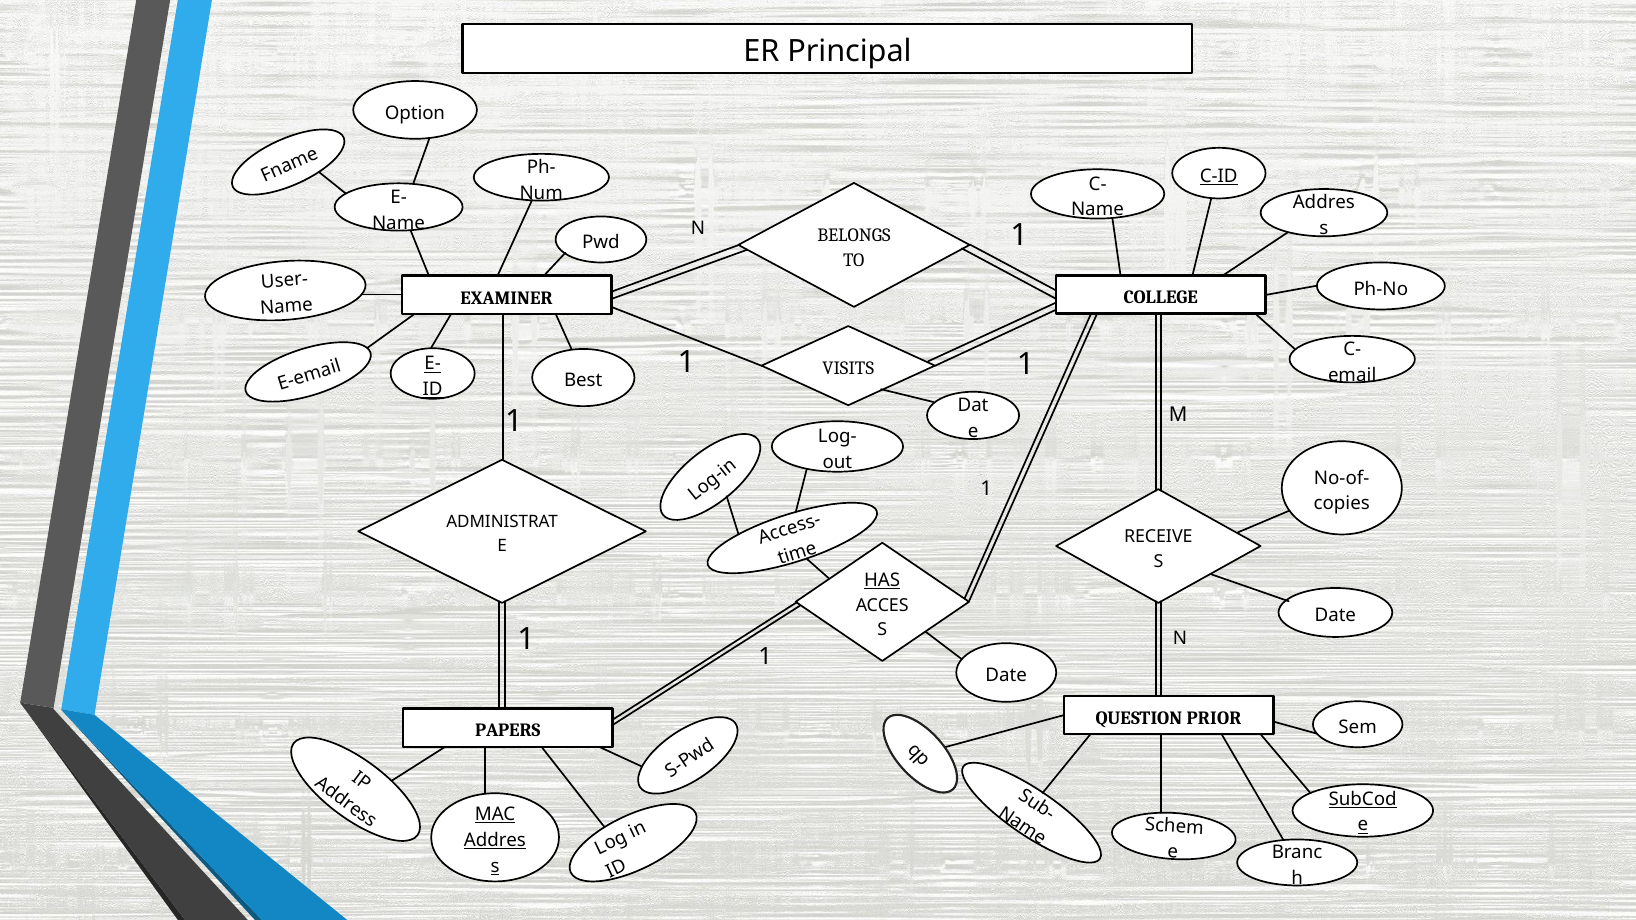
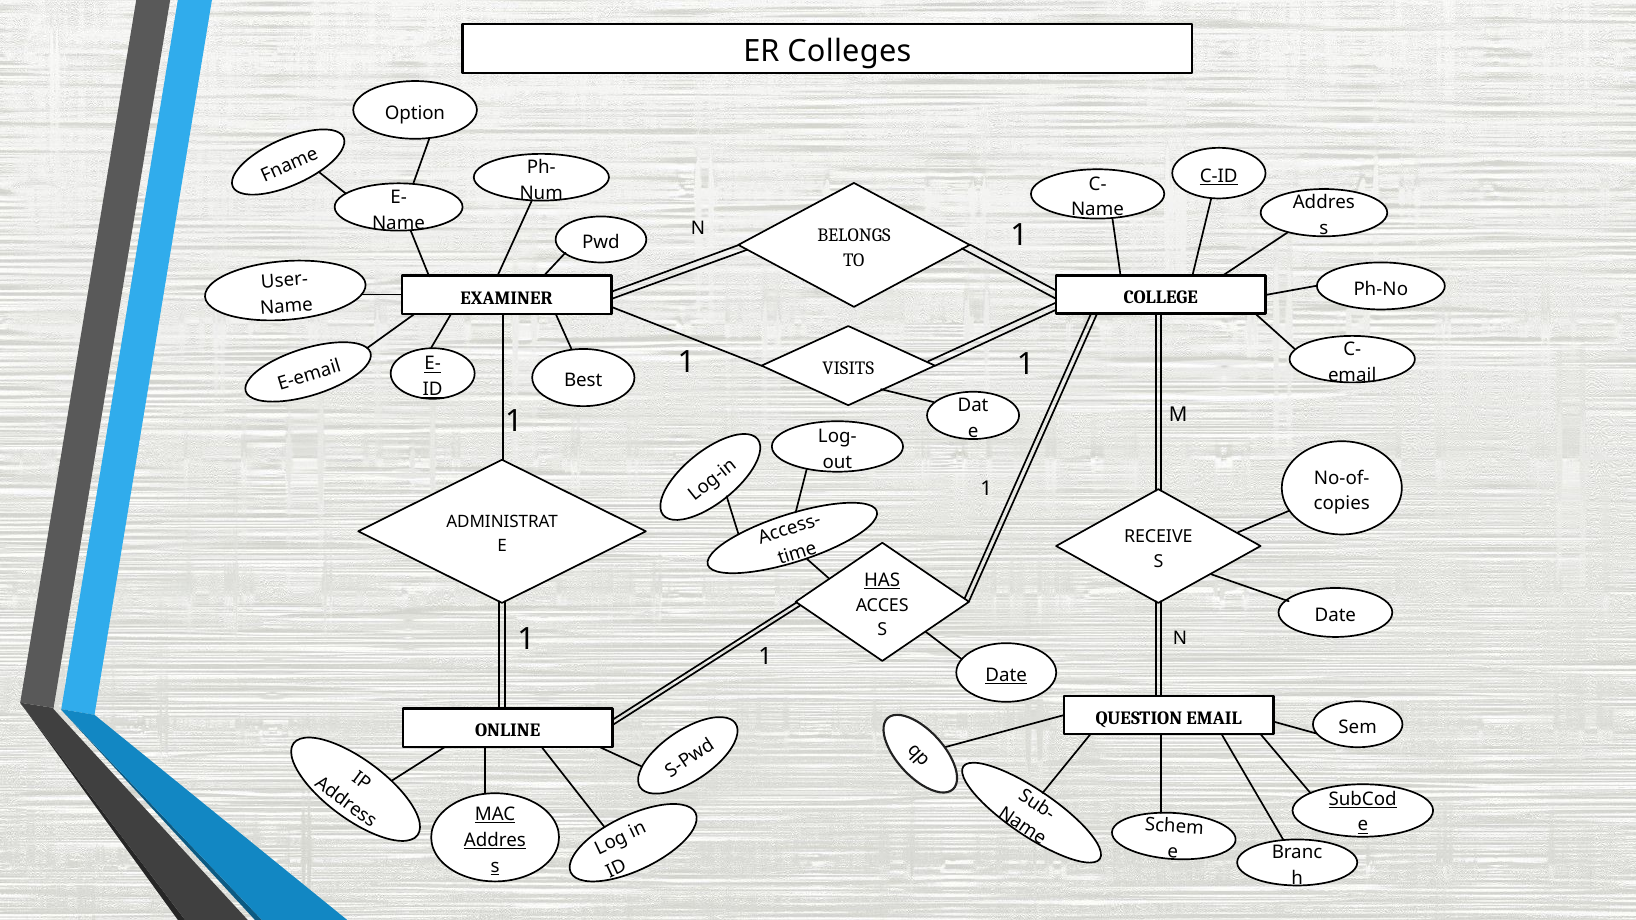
Principal: Principal -> Colleges (849, 51)
Date underline: none -> present (1006, 676)
QUESTION PRIOR: PRIOR -> EMAIL (1214, 718)
PAPERS: PAPERS -> ONLINE (508, 731)
